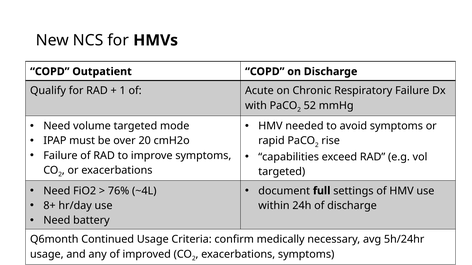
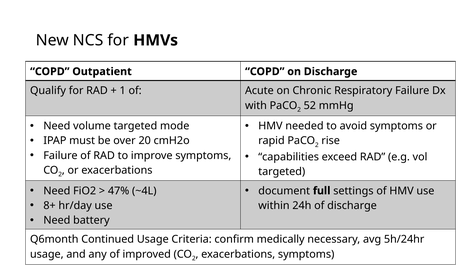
76%: 76% -> 47% (119, 191)
